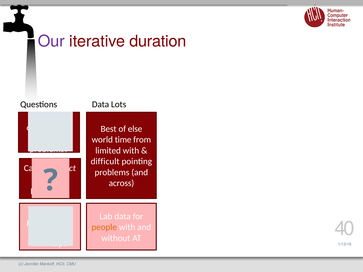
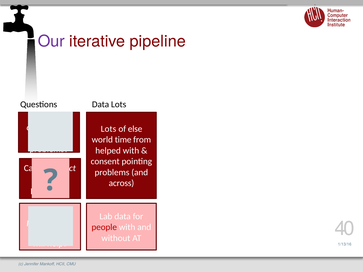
duration: duration -> pipeline (158, 41)
Best: Best -> Lots (108, 129)
limited: limited -> helped (108, 151)
difficult: difficult -> consent (105, 162)
people colour: orange -> red (104, 227)
